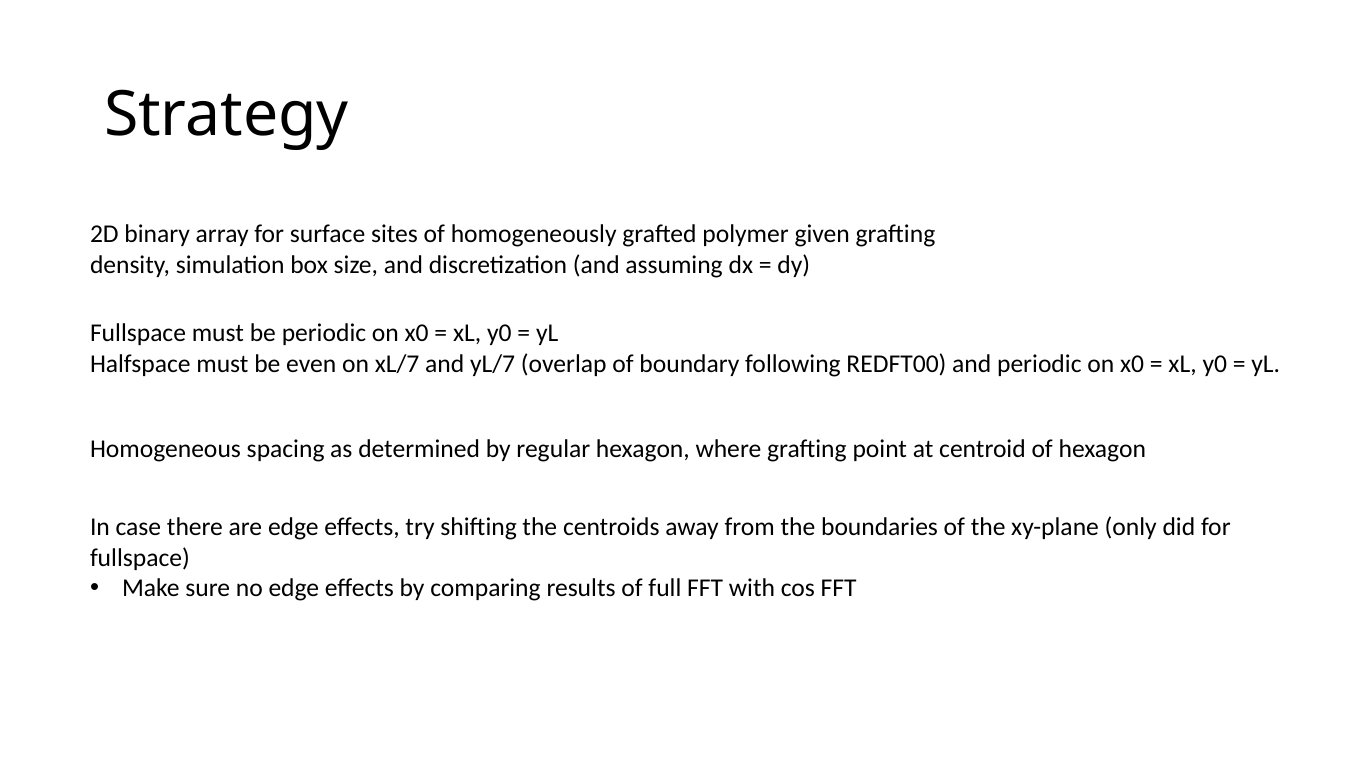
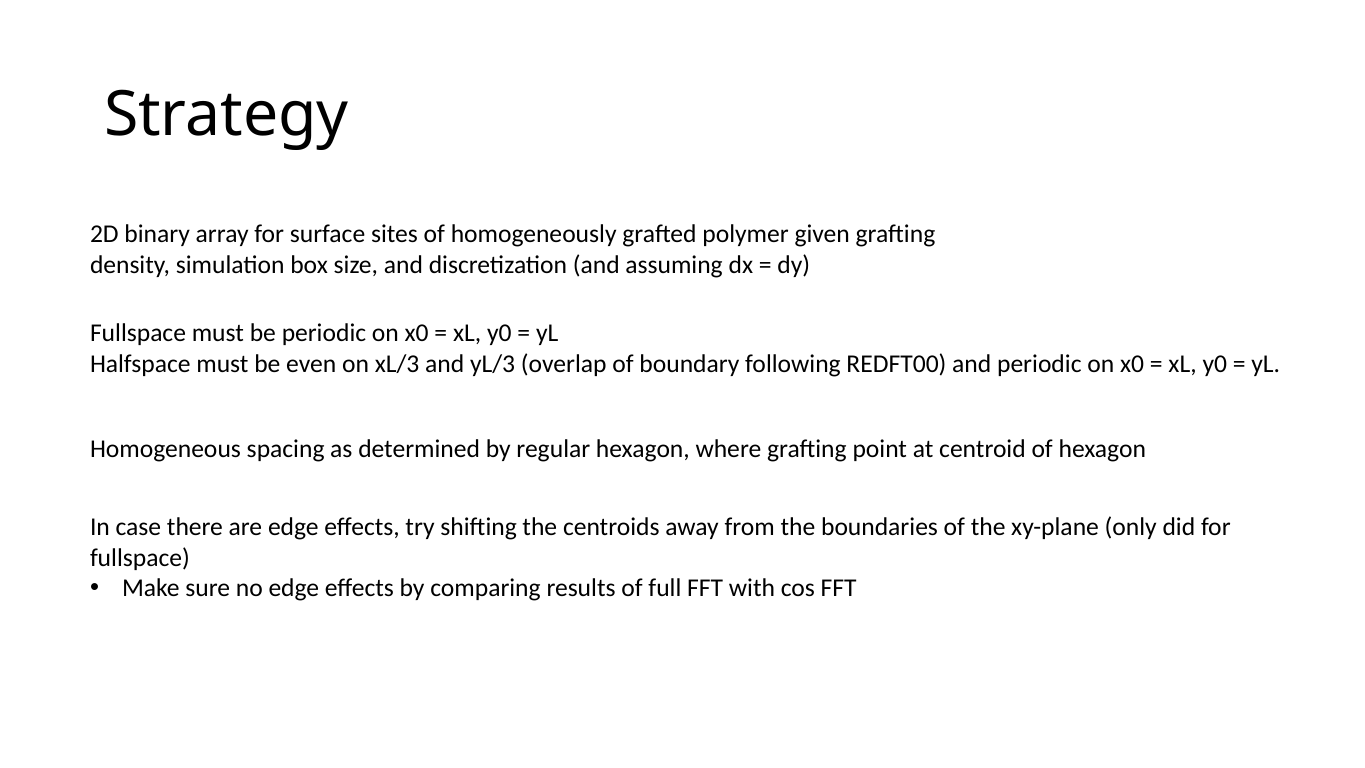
xL/7: xL/7 -> xL/3 (397, 364)
yL/7: yL/7 -> yL/3 (493, 364)
